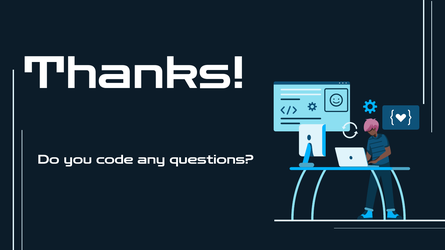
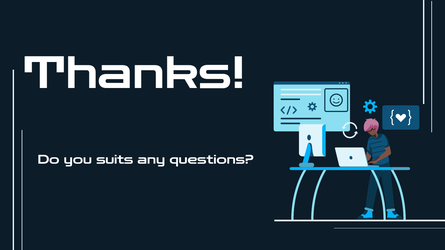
code: code -> suits (115, 160)
